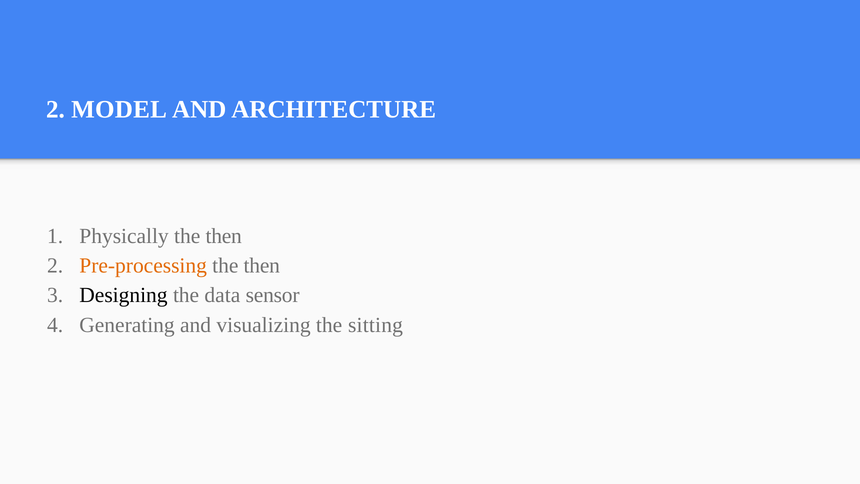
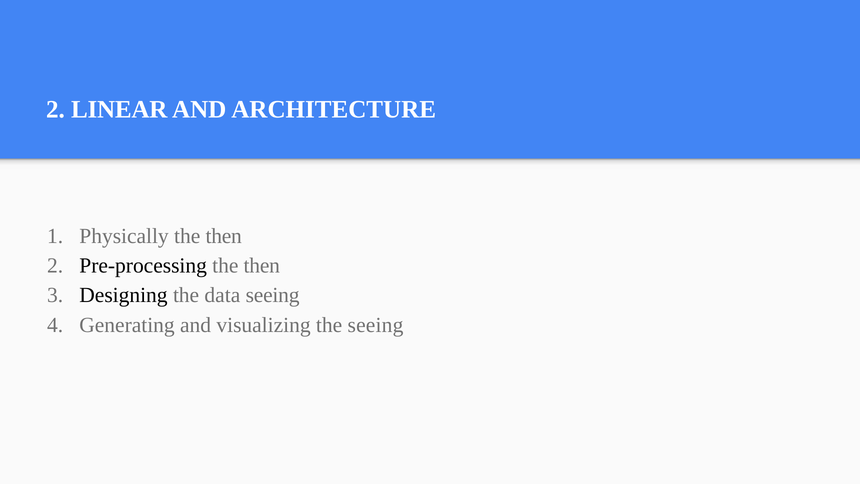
MODEL: MODEL -> LINEAR (119, 109)
Pre-processing colour: orange -> black (143, 265)
data sensor: sensor -> seeing (273, 295)
the sitting: sitting -> seeing (376, 325)
